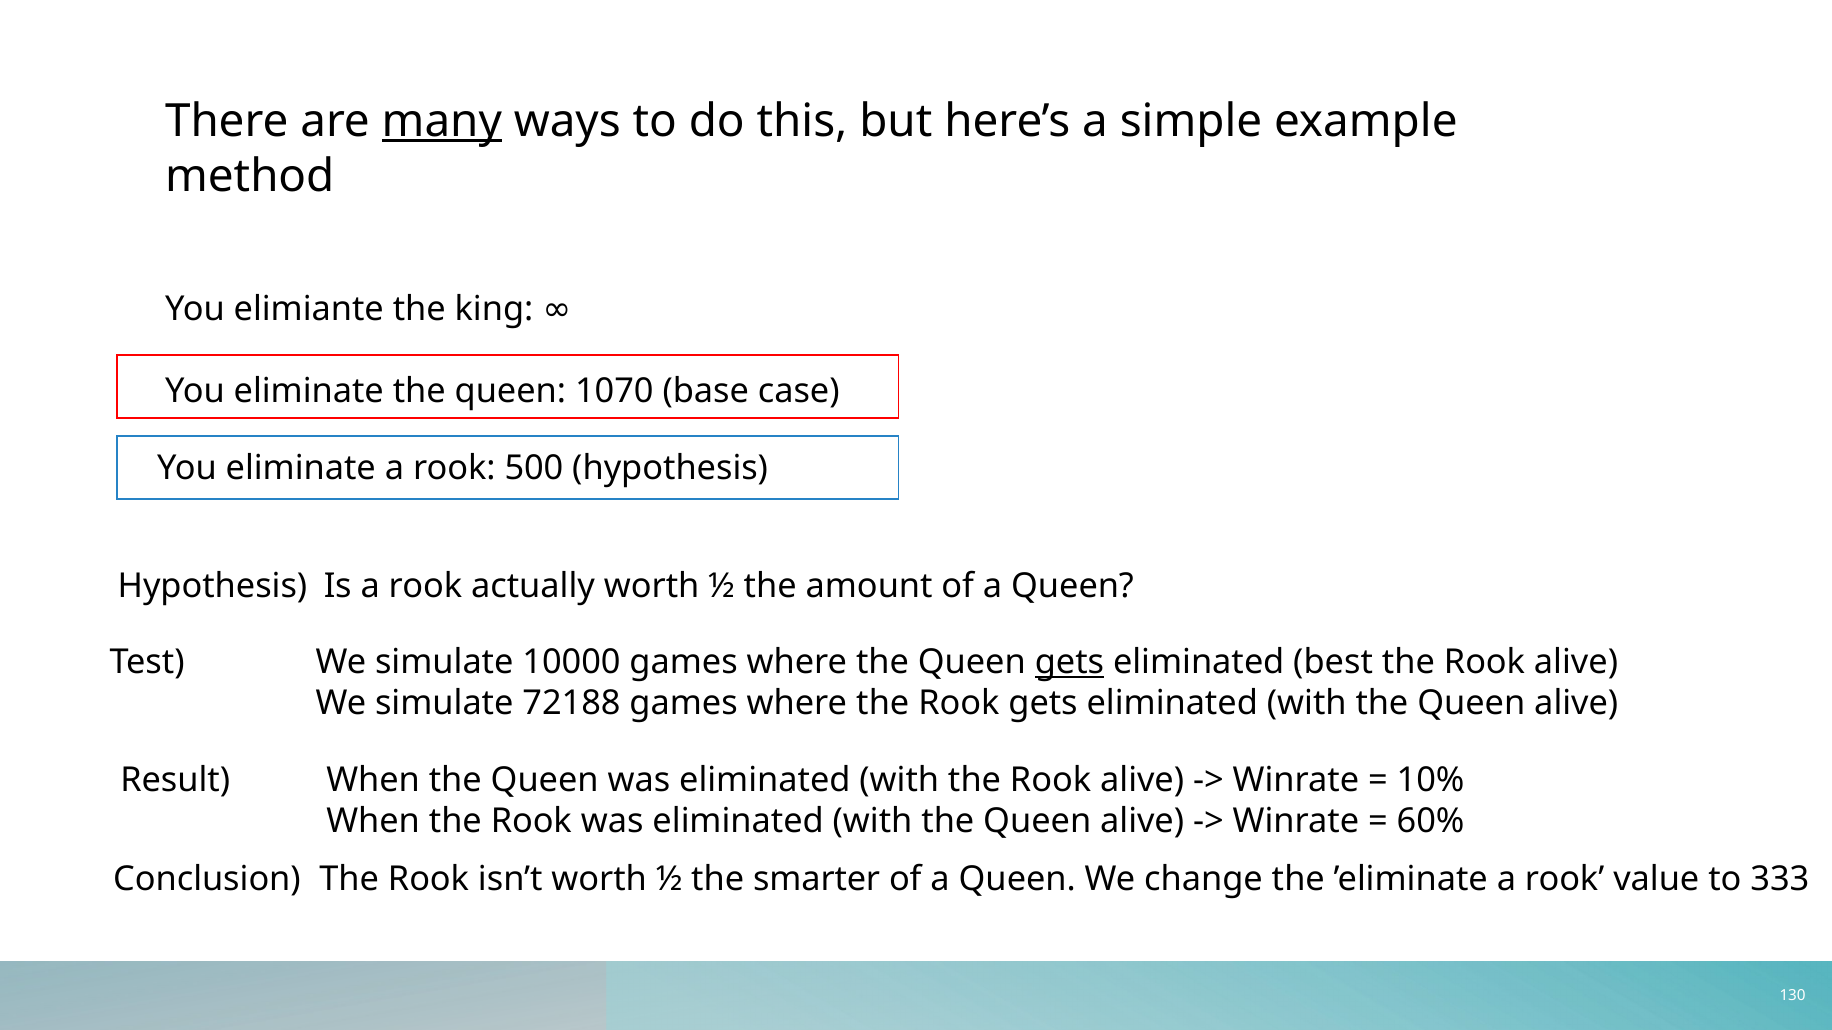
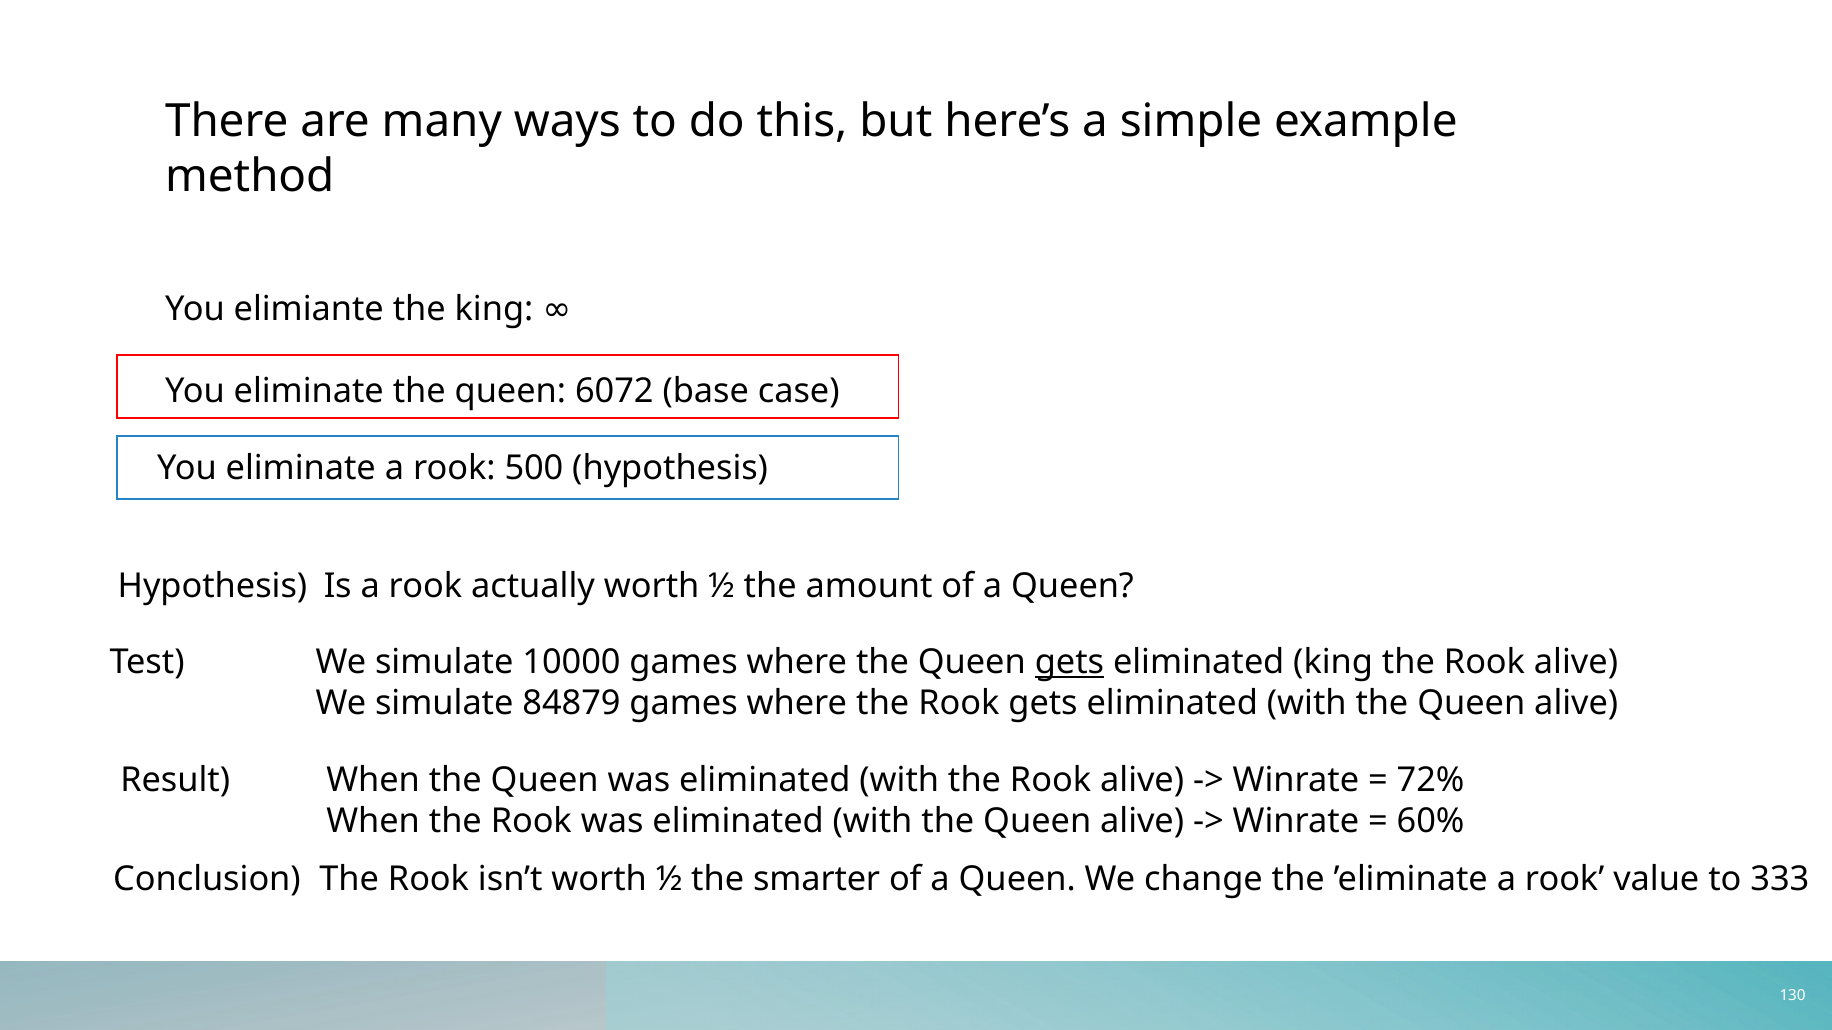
many underline: present -> none (442, 121)
1070: 1070 -> 6072 (614, 392)
eliminated best: best -> king (1333, 663)
72188: 72188 -> 84879 (572, 704)
10%: 10% -> 72% (1431, 780)
